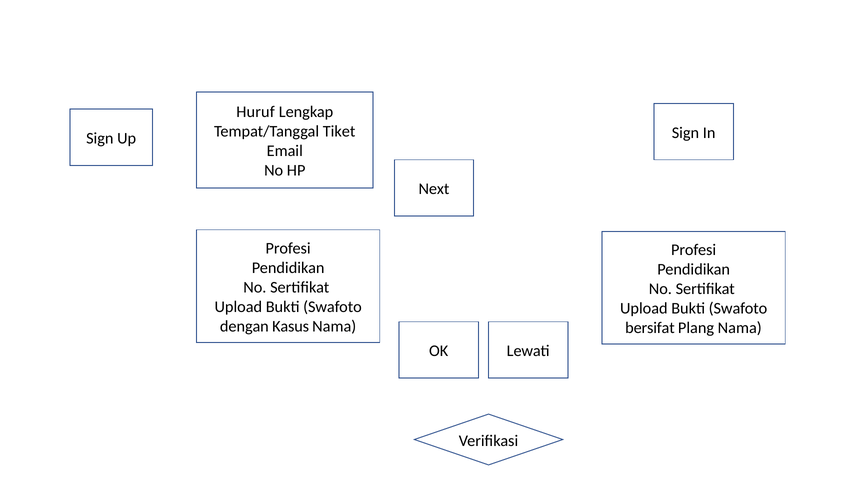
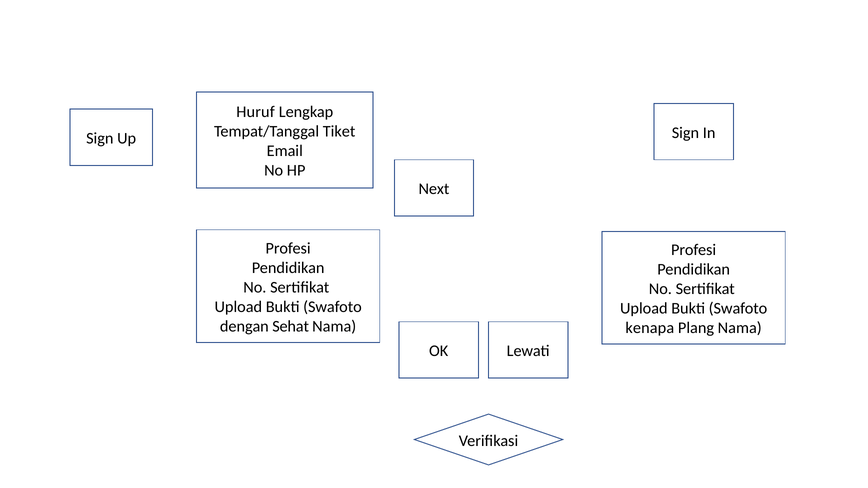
Kasus: Kasus -> Sehat (291, 326)
bersifat: bersifat -> kenapa (650, 328)
